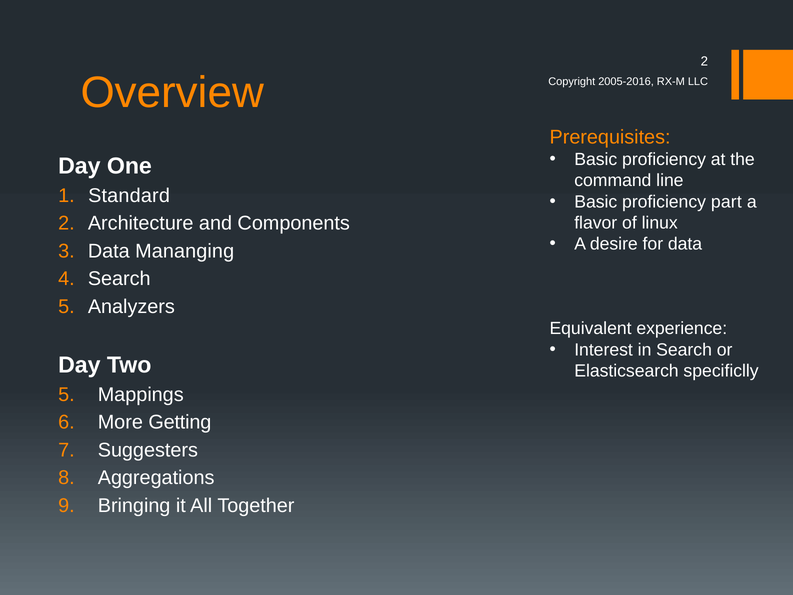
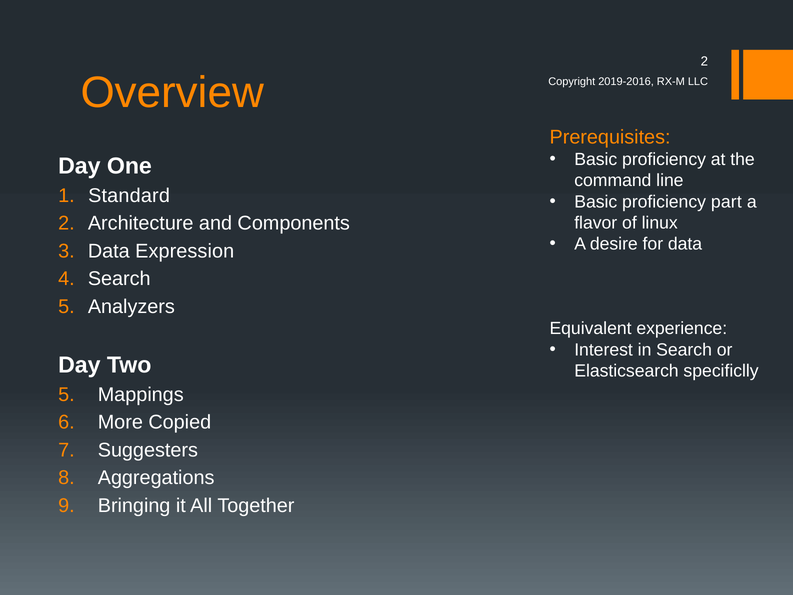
2005-2016: 2005-2016 -> 2019-2016 (626, 82)
Mananging: Mananging -> Expression (185, 251)
Getting: Getting -> Copied (180, 422)
